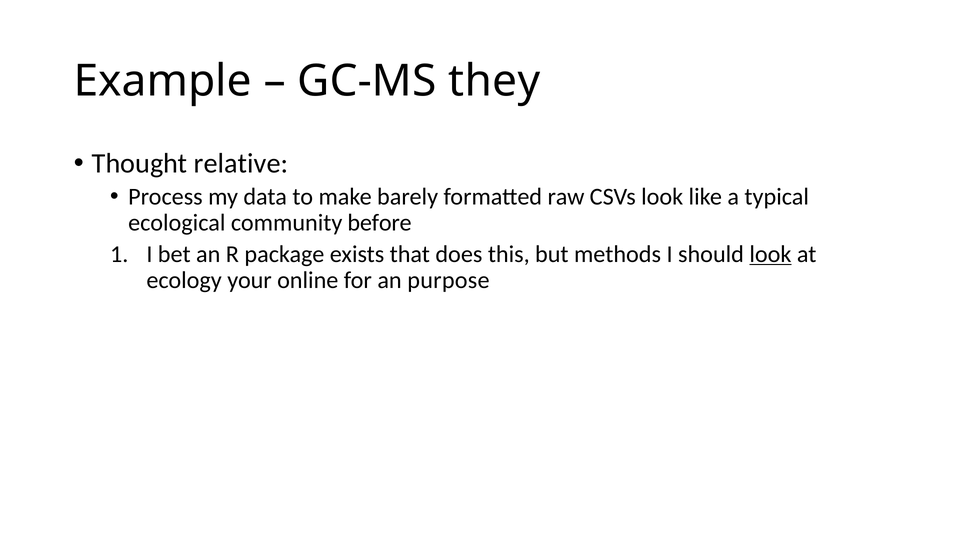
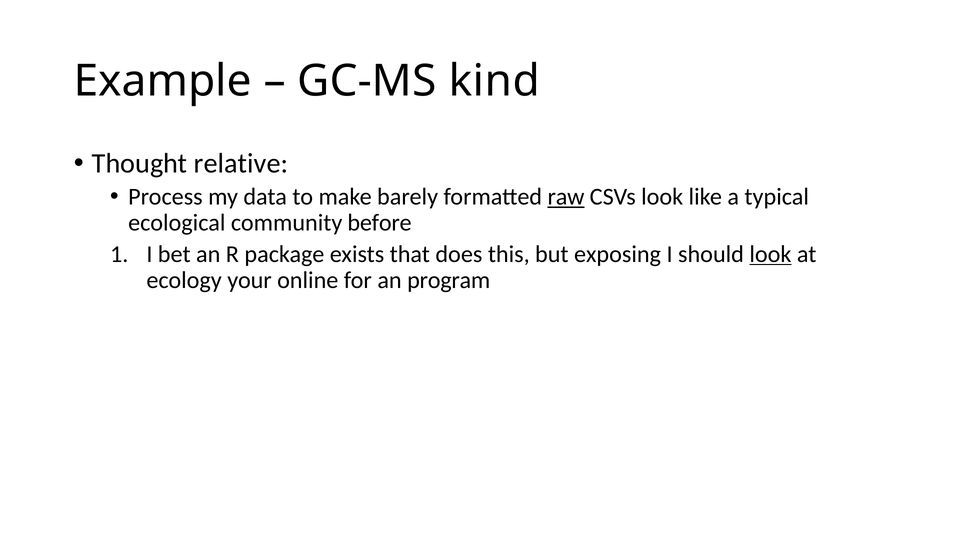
they: they -> kind (494, 81)
raw underline: none -> present (566, 197)
methods: methods -> exposing (617, 254)
purpose: purpose -> program (449, 280)
